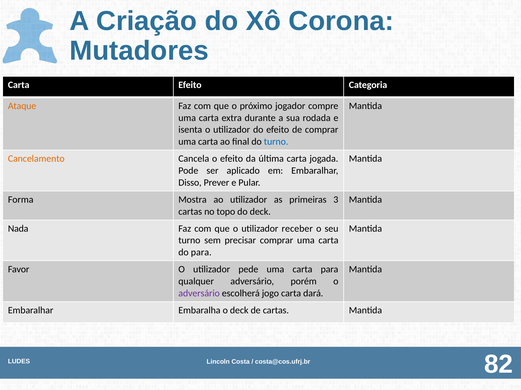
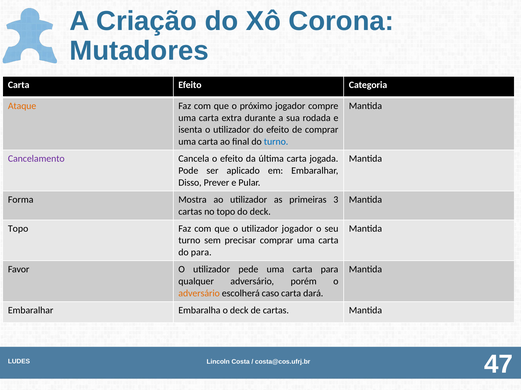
Cancelamento colour: orange -> purple (36, 159)
Nada: Nada -> Topo (18, 229)
utilizador receber: receber -> jogador (297, 229)
adversário colour: purple -> orange (199, 294)
jogo: jogo -> caso (270, 294)
82: 82 -> 47 (499, 365)
